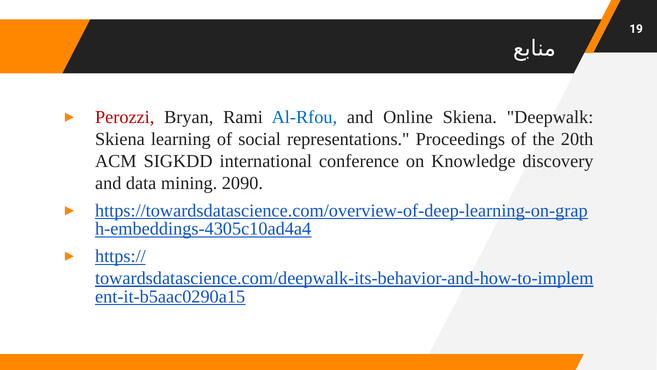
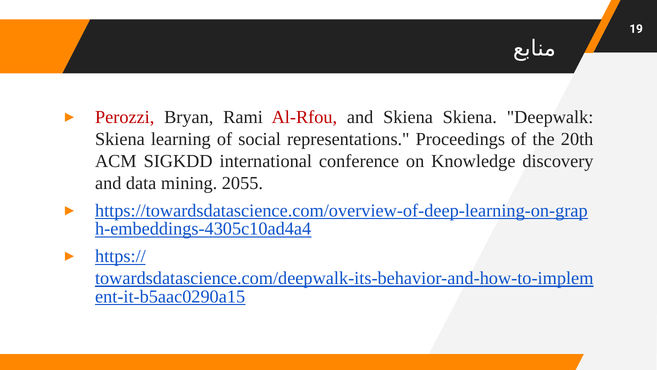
Al-Rfou colour: blue -> red (304, 117)
and Online: Online -> Skiena (408, 117)
2090: 2090 -> 2055 (242, 183)
